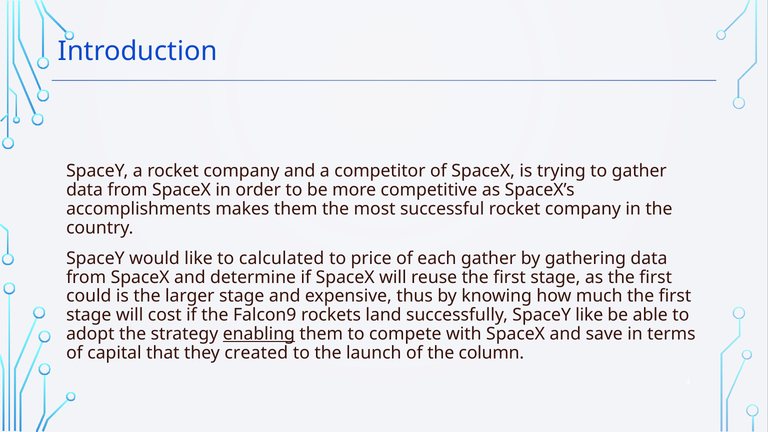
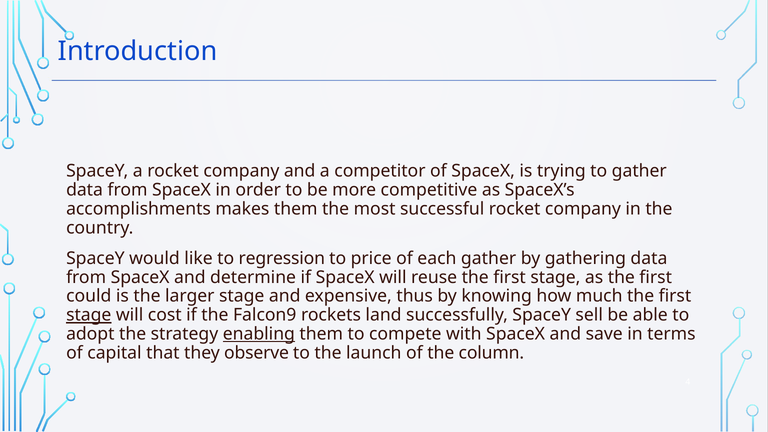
calculated: calculated -> regression (282, 258)
stage underline: none -> present (89, 315)
SpaceY like: like -> sell (589, 315)
created: created -> observe (257, 353)
